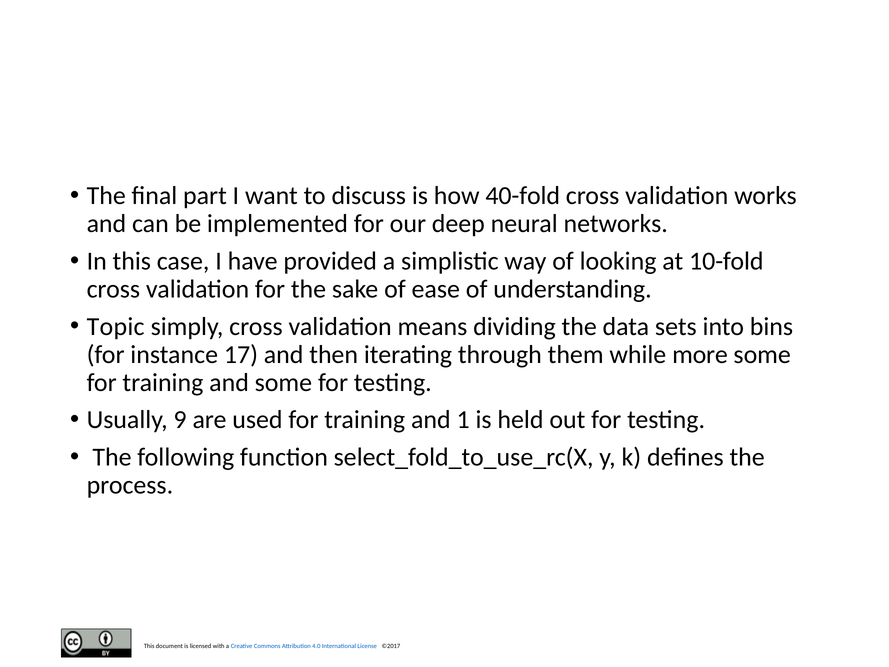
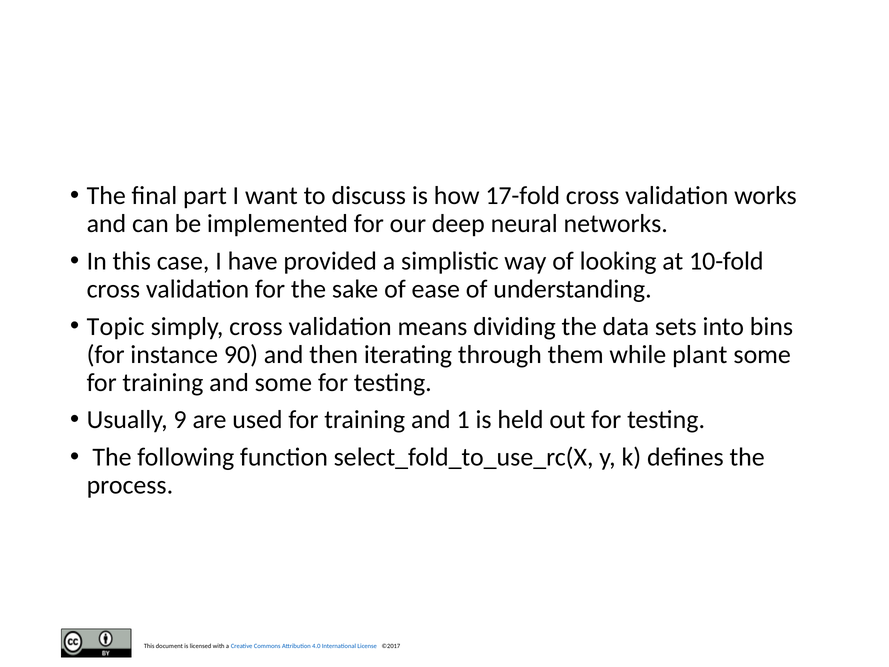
40-fold: 40-fold -> 17-fold (523, 196)
17: 17 -> 90 (241, 354)
more: more -> plant (700, 354)
